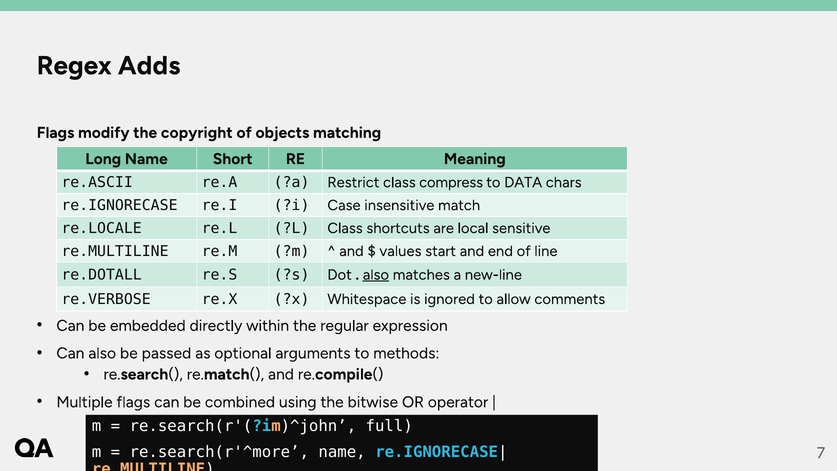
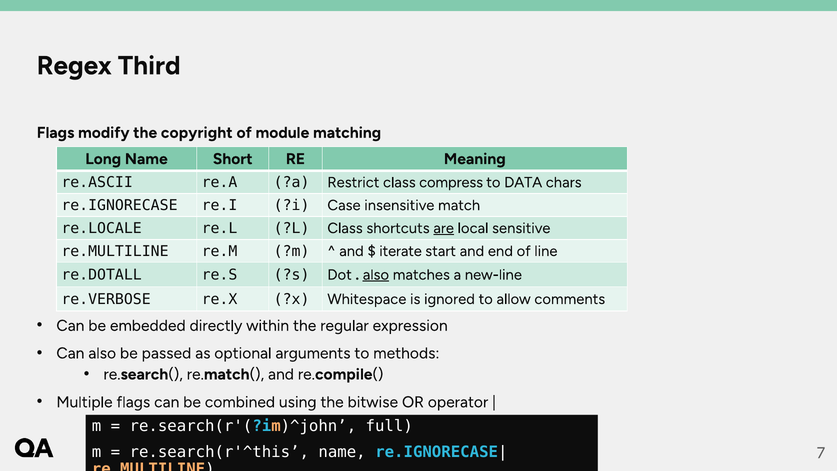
Adds: Adds -> Third (149, 66)
objects: objects -> module (282, 133)
are underline: none -> present (444, 228)
values: values -> iterate (401, 251)
re.search(r'^more: re.search(r'^more -> re.search(r'^this (219, 452)
